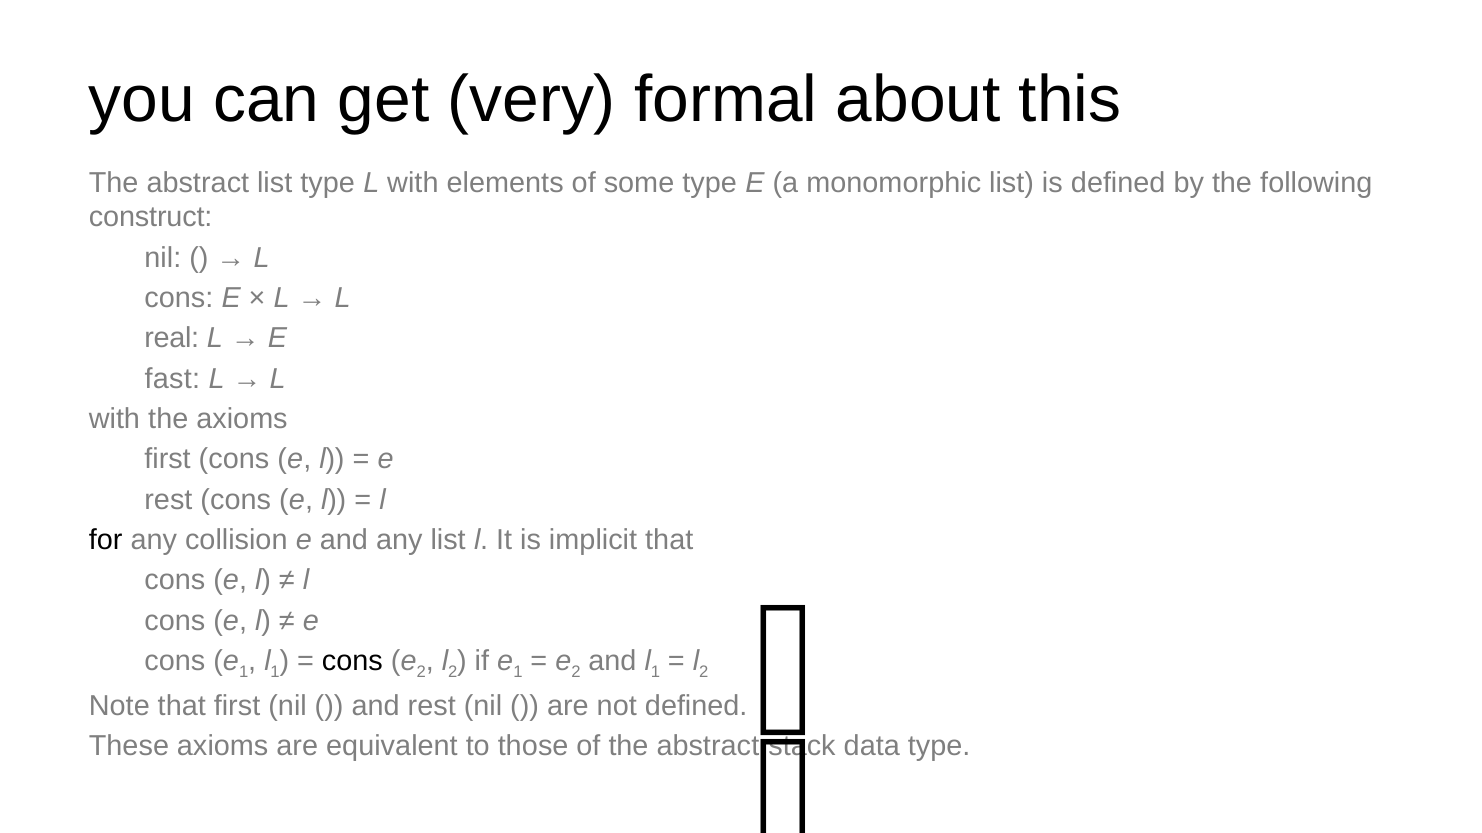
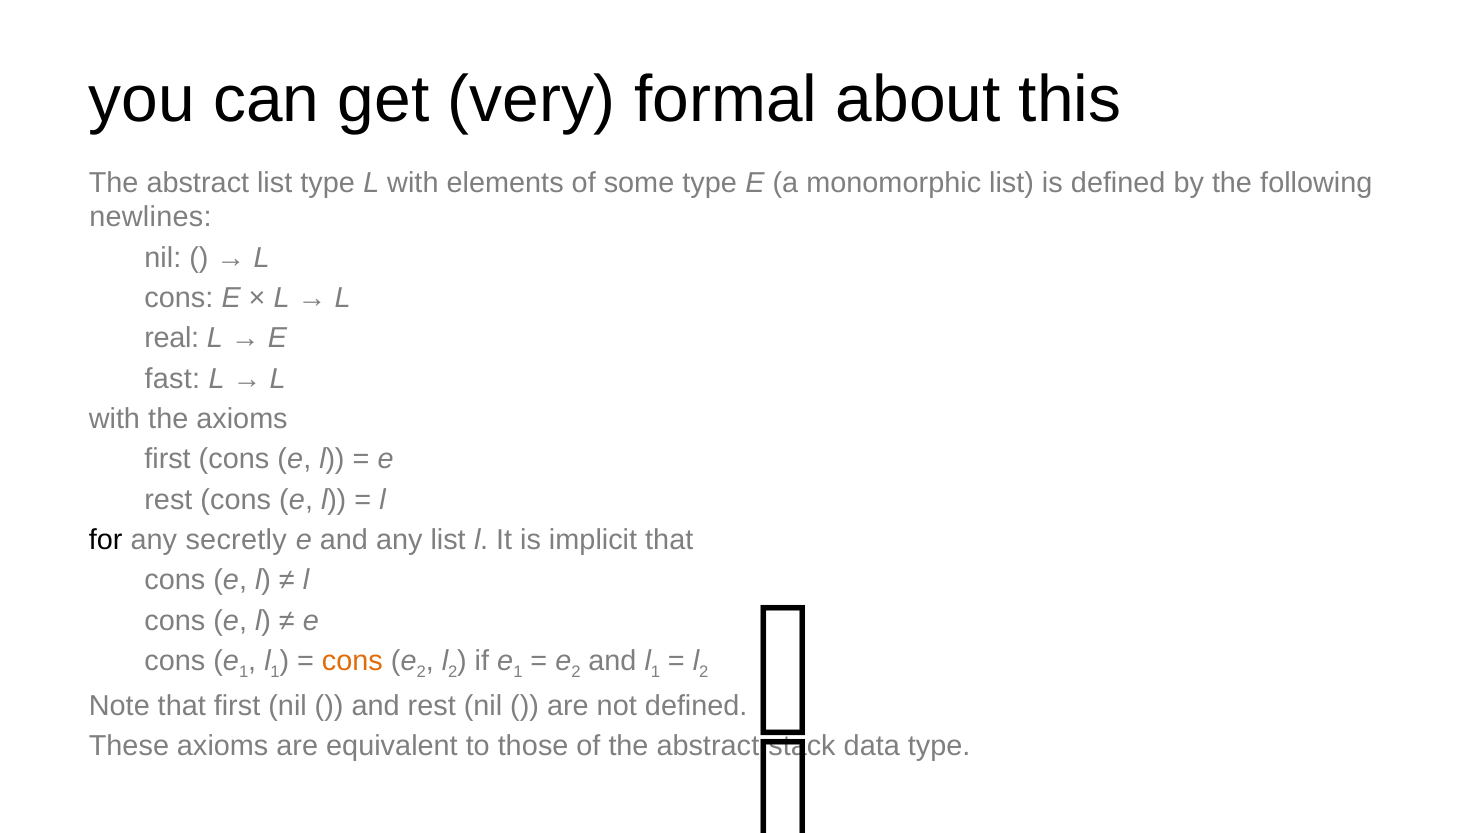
construct: construct -> newlines (150, 217)
collision: collision -> secretly (236, 540)
cons colour: black -> orange (352, 662)
